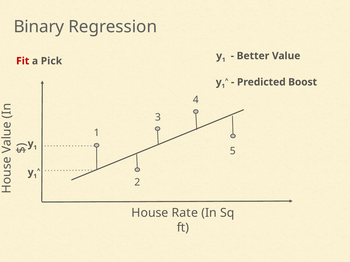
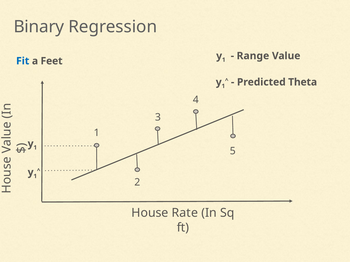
Better: Better -> Range (253, 56)
Fit colour: red -> blue (23, 61)
Pick: Pick -> Feet (52, 61)
Boost: Boost -> Theta (303, 82)
